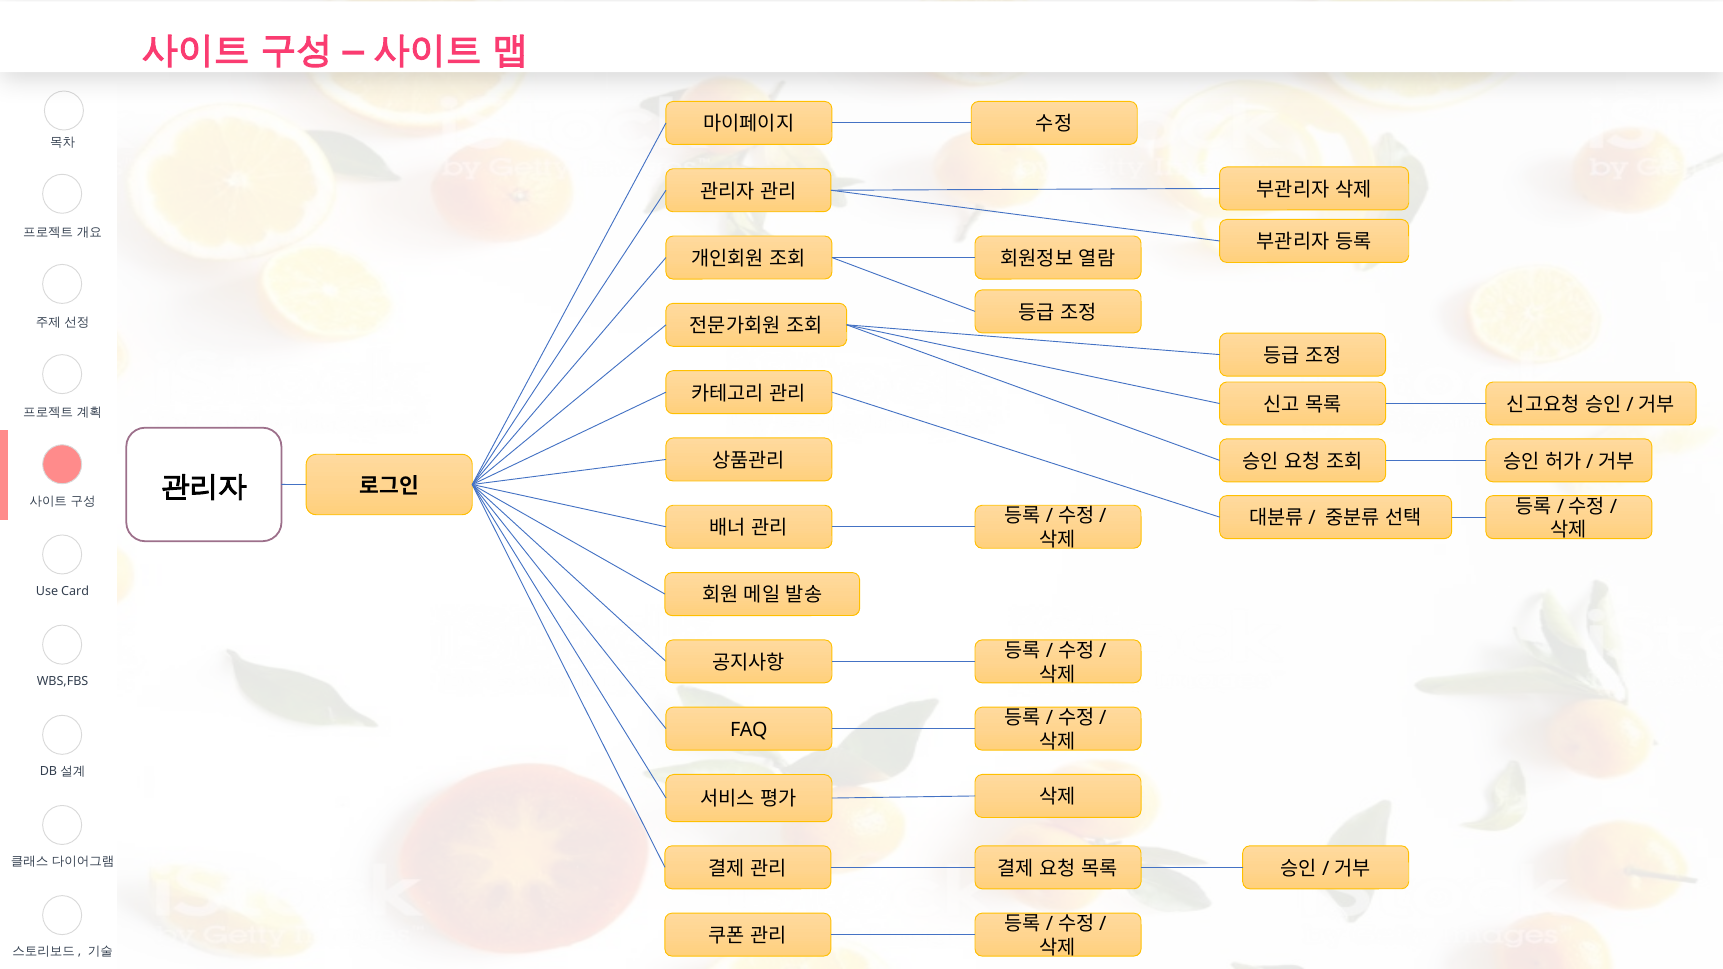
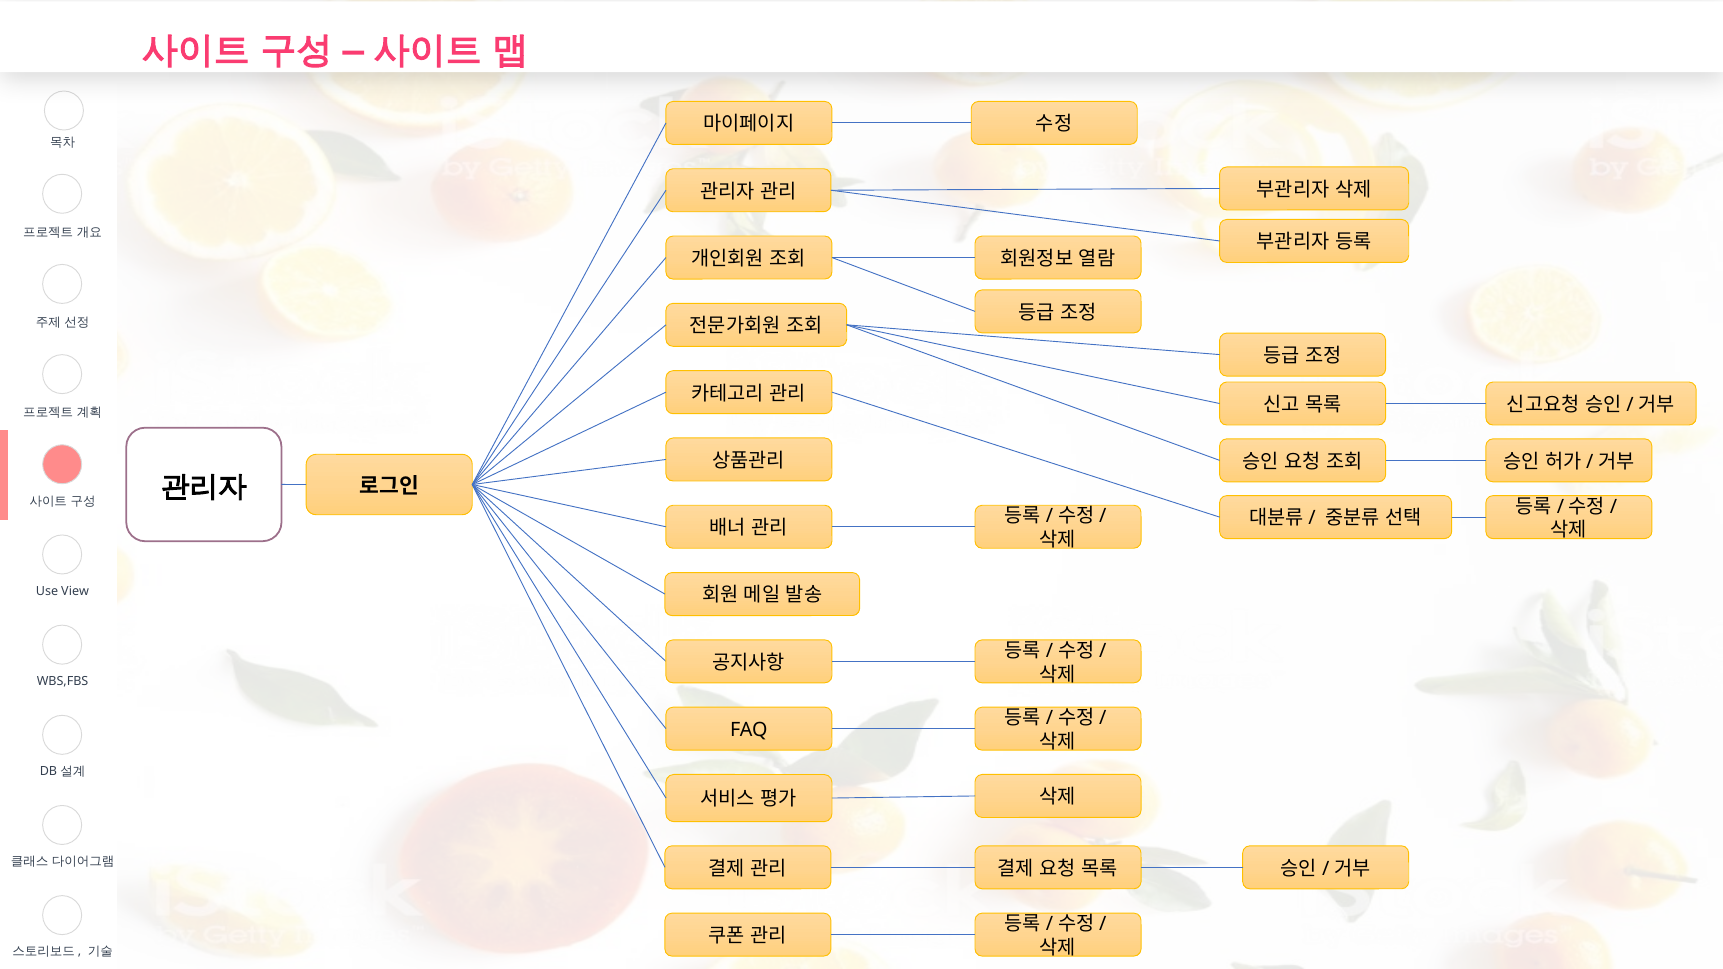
Card: Card -> View (75, 592)
